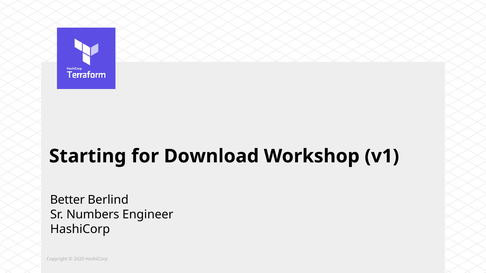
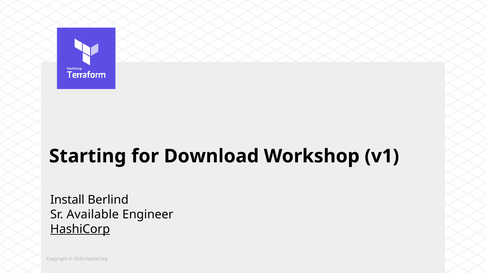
Better: Better -> Install (67, 200)
Numbers: Numbers -> Available (93, 215)
HashiCorp underline: none -> present (80, 229)
